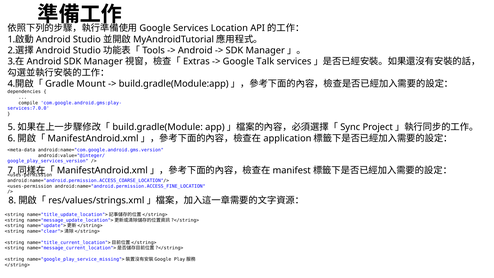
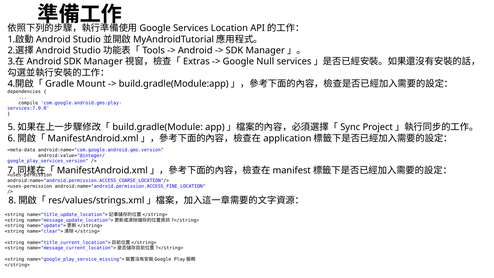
Talk: Talk -> Null (265, 62)
